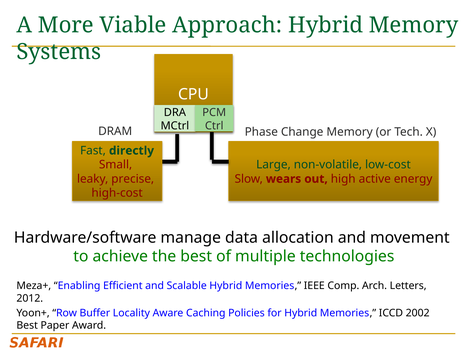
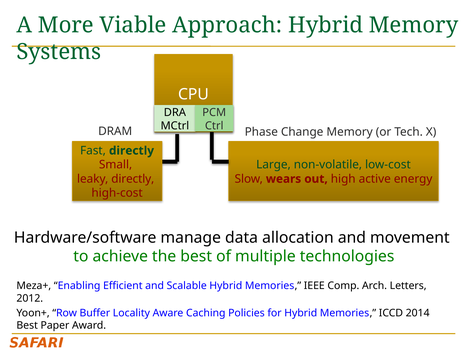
leaky precise: precise -> directly (133, 179)
2002: 2002 -> 2014 (418, 313)
